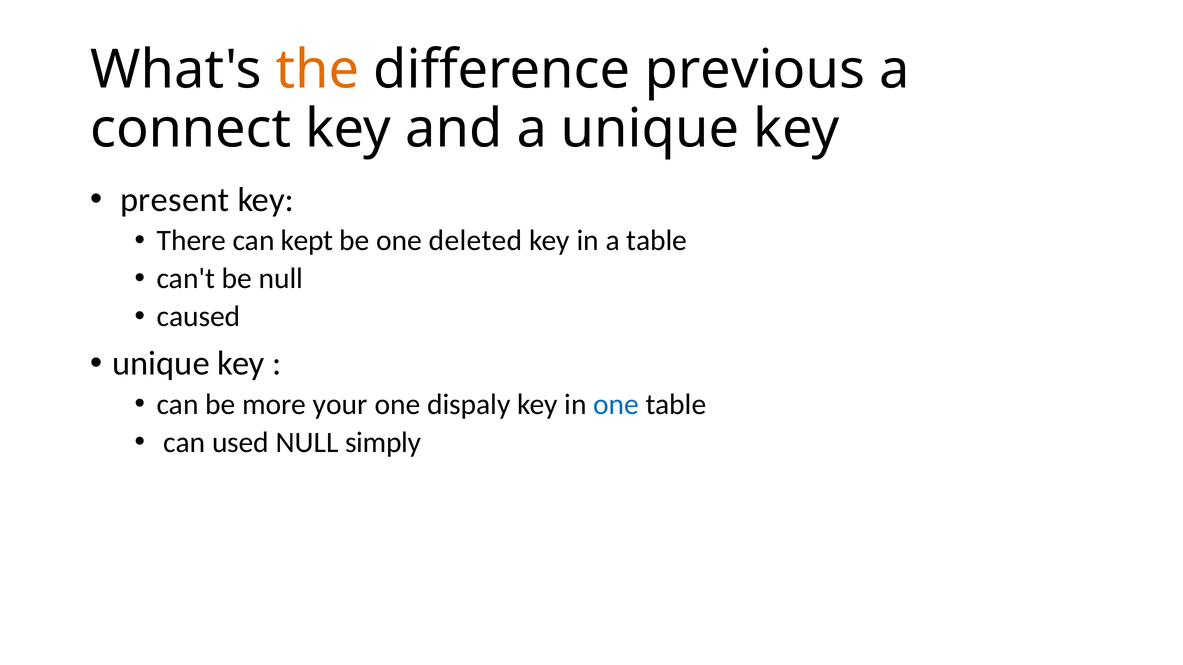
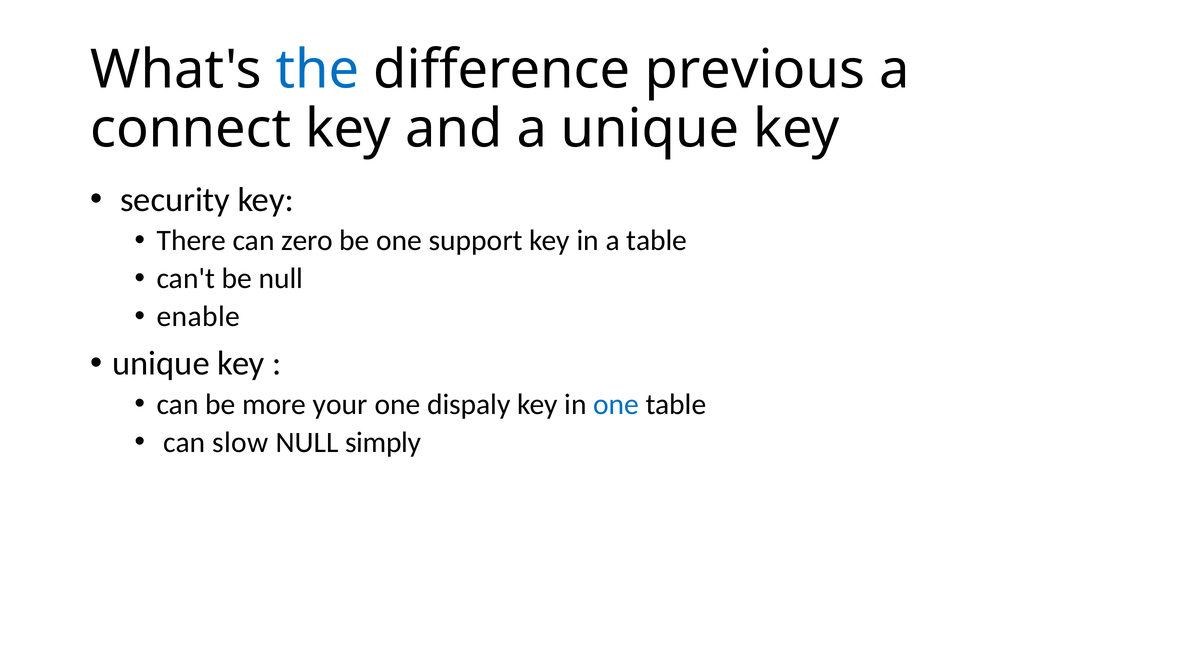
the colour: orange -> blue (317, 70)
present: present -> security (175, 200)
kept: kept -> zero (307, 241)
deleted: deleted -> support (476, 241)
caused: caused -> enable (198, 317)
used: used -> slow (240, 443)
